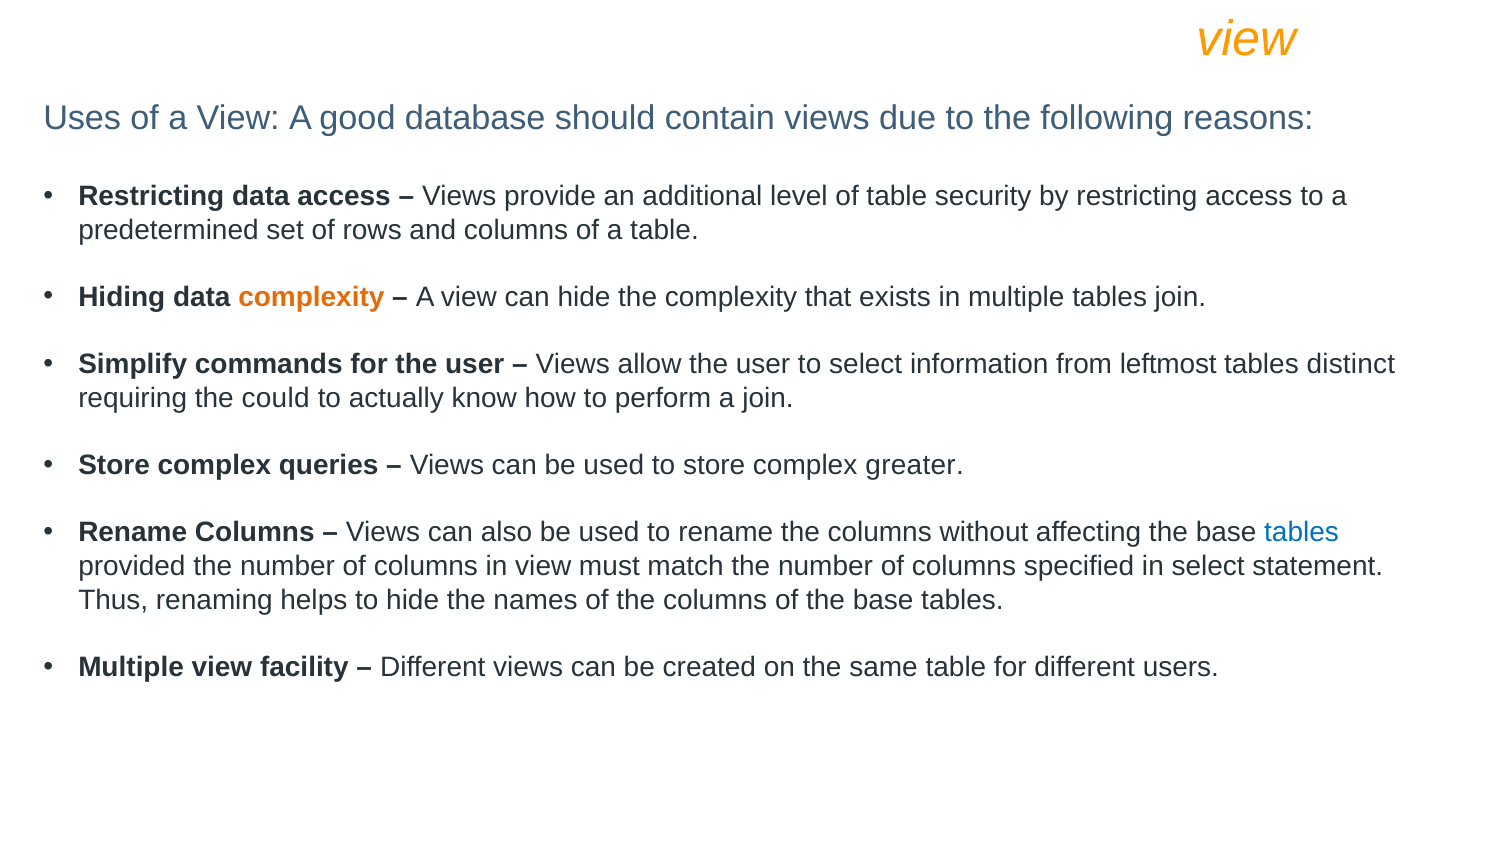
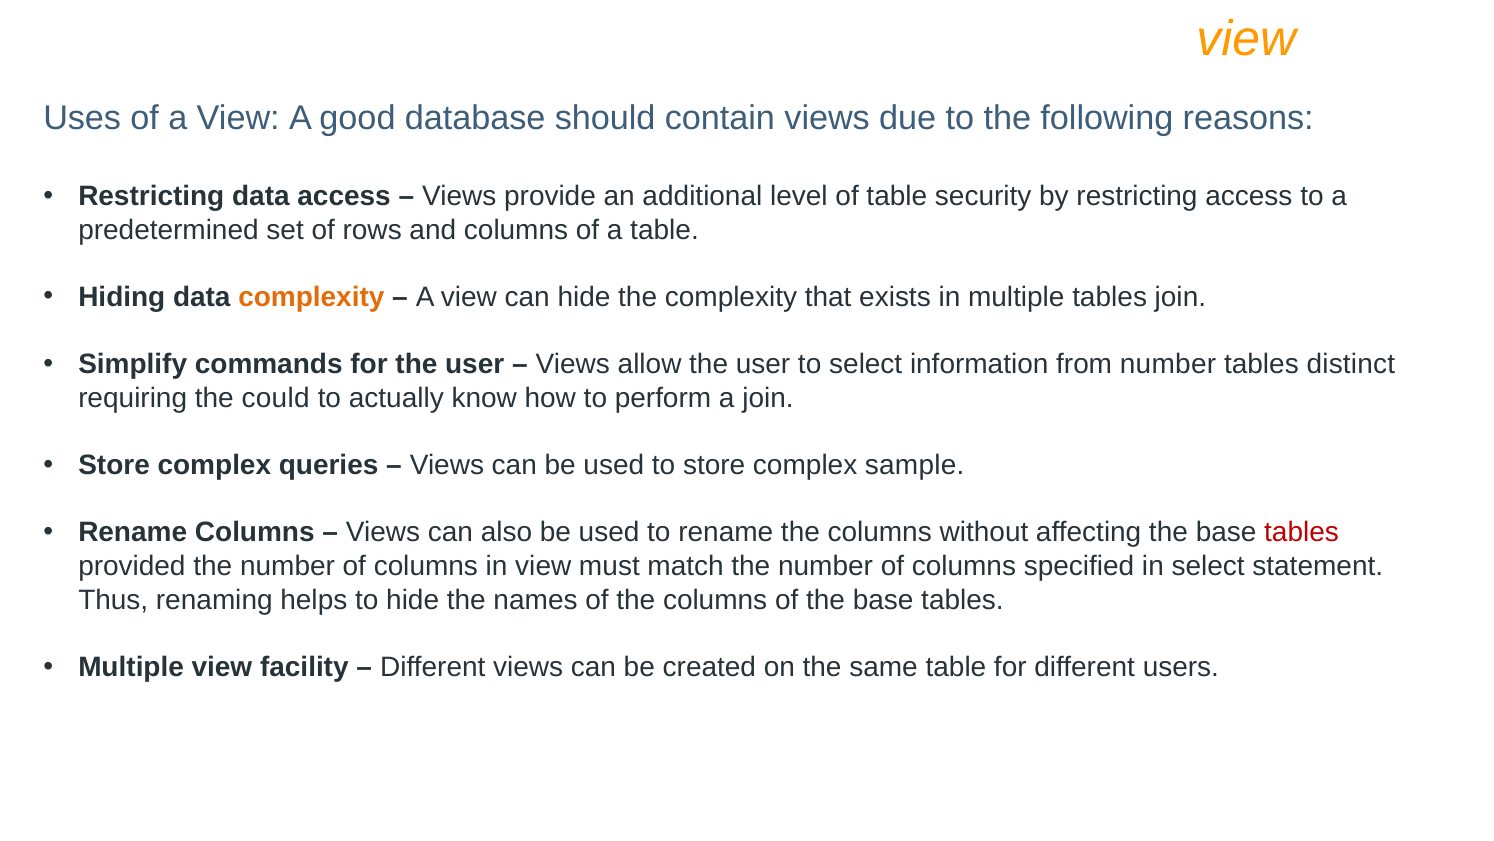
from leftmost: leftmost -> number (1168, 364)
greater: greater -> sample (915, 465)
tables colour: blue -> red (1302, 532)
